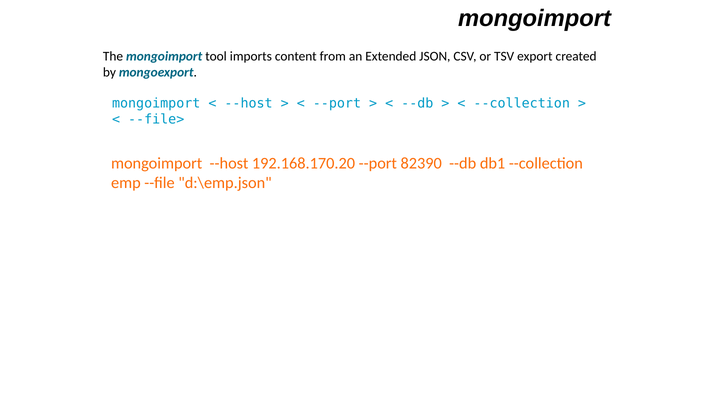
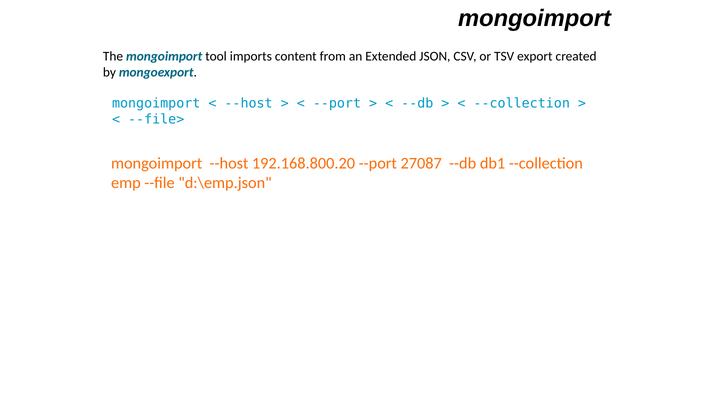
192.168.170.20: 192.168.170.20 -> 192.168.800.20 (304, 163)
82390: 82390 -> 27087 (421, 163)
